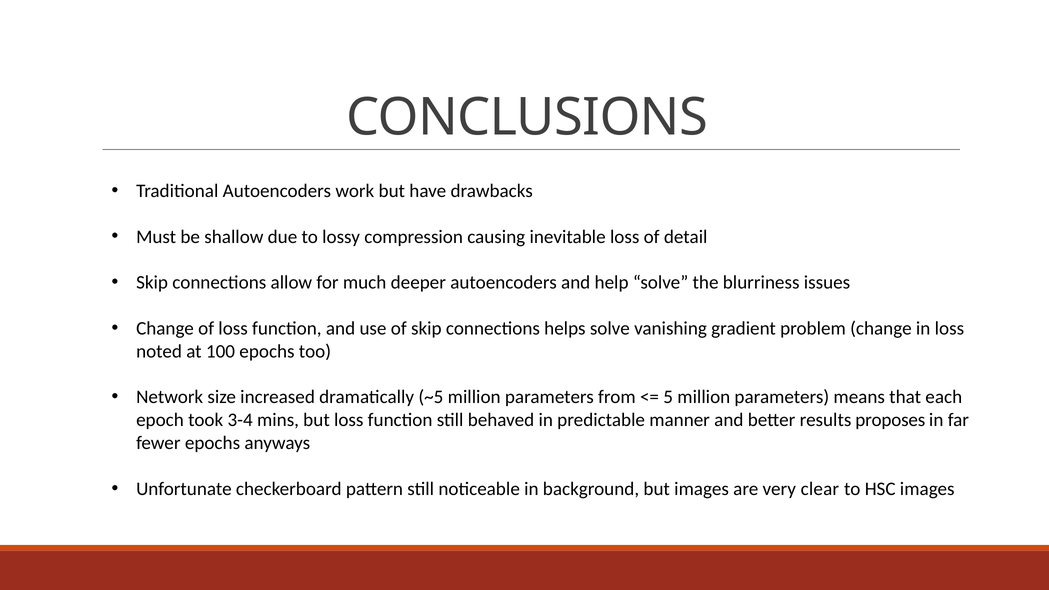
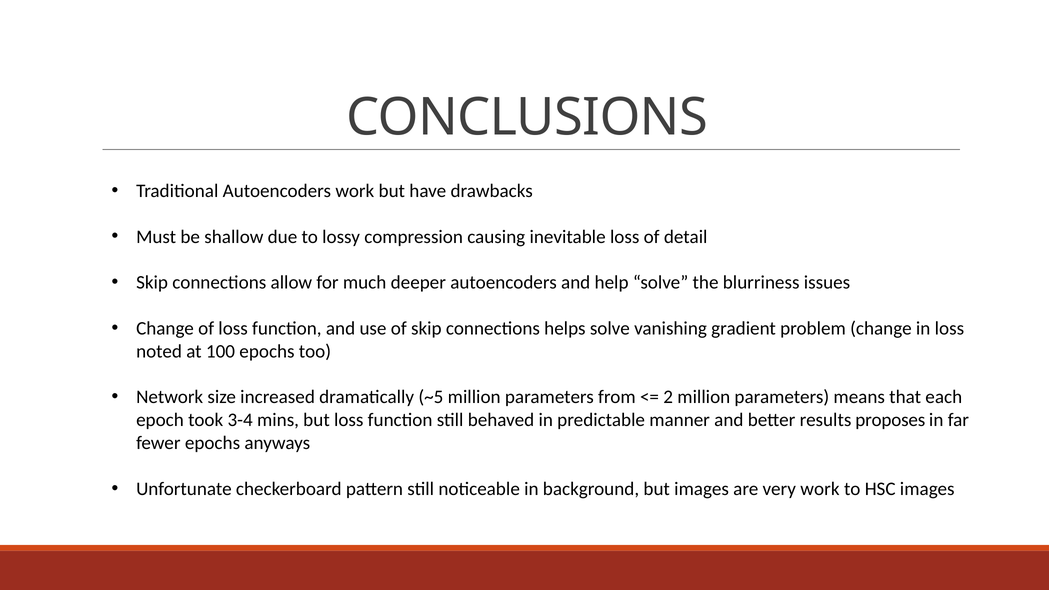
5: 5 -> 2 (668, 397)
very clear: clear -> work (820, 489)
